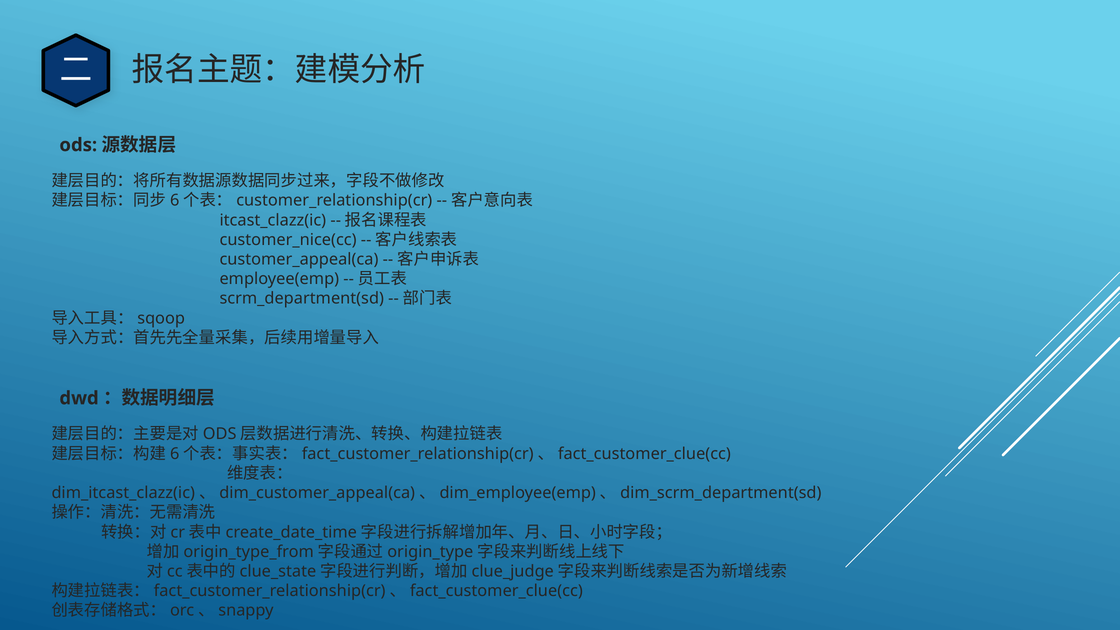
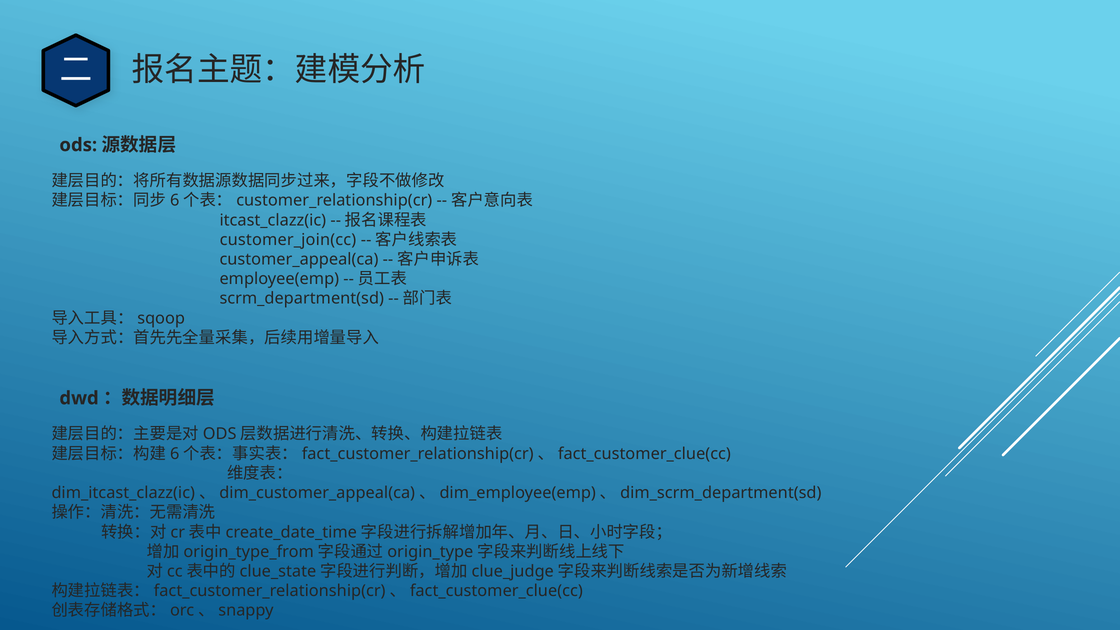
customer_nice(cc: customer_nice(cc -> customer_join(cc (288, 240)
